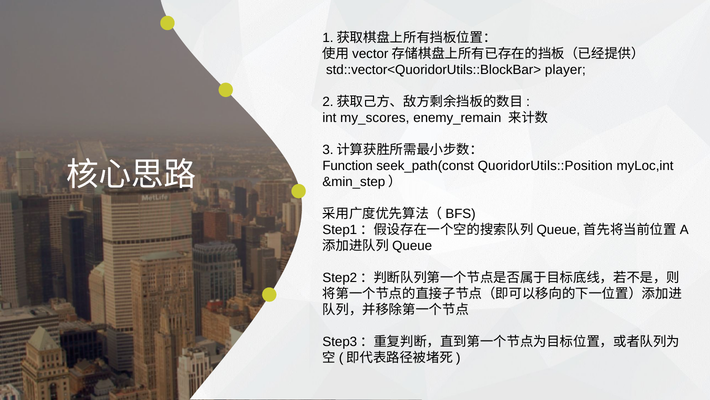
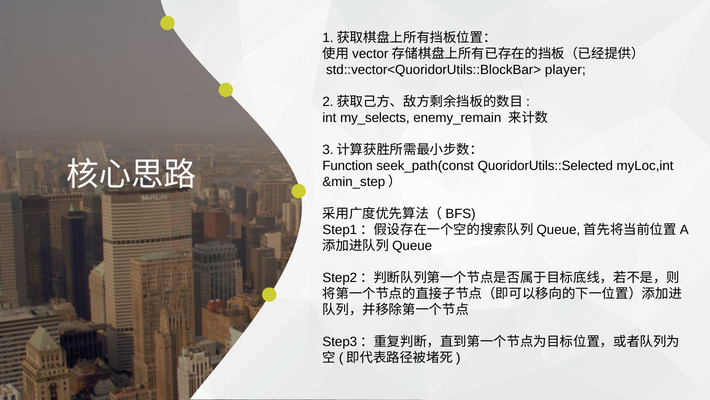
my_scores: my_scores -> my_selects (375, 118)
QuoridorUtils::Position: QuoridorUtils::Position -> QuoridorUtils::Selected (545, 166)
